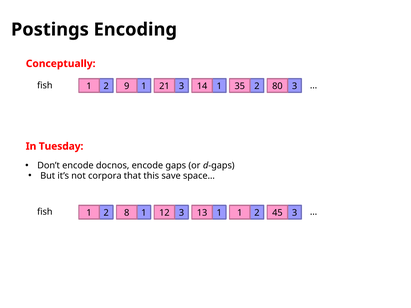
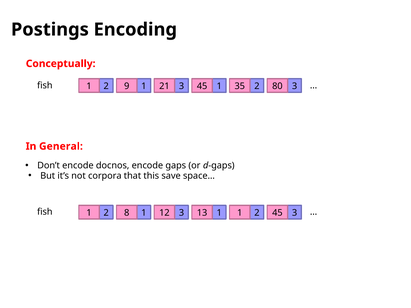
21 14: 14 -> 45 (202, 86)
Tuesday: Tuesday -> General (61, 146)
